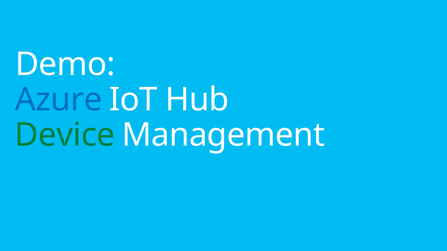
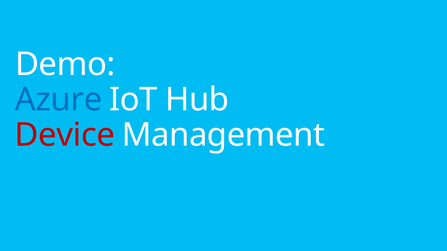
Device colour: green -> red (65, 135)
